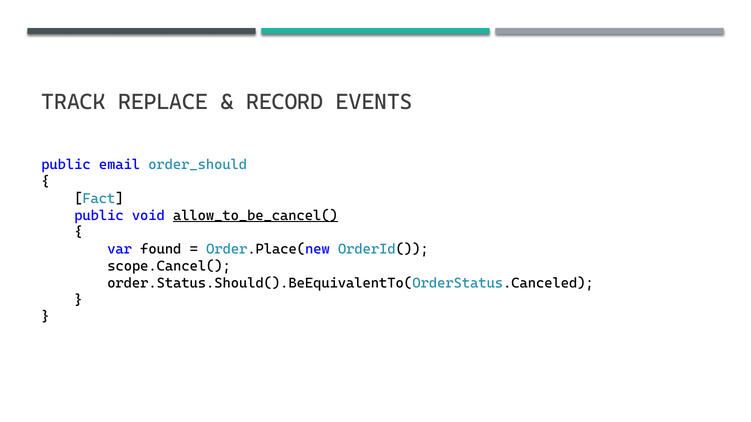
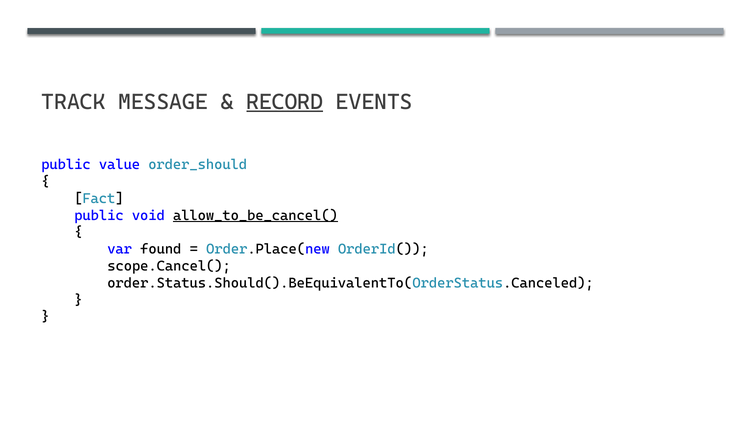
REPLACE: REPLACE -> MESSAGE (163, 102)
RECORD underline: none -> present (285, 102)
email: email -> value (120, 165)
